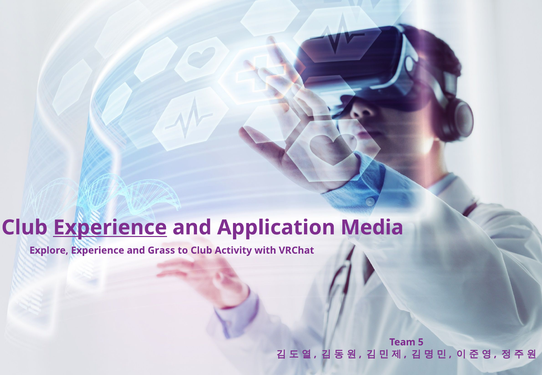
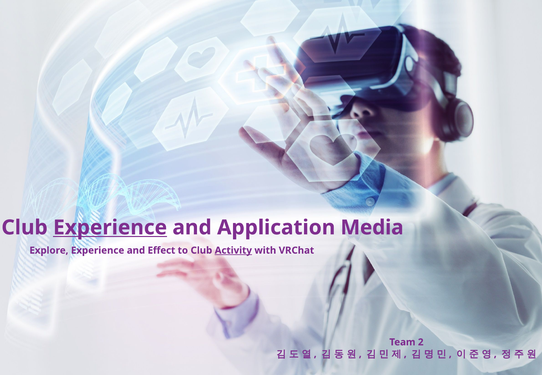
Grass: Grass -> Effect (161, 251)
Activity underline: none -> present (233, 251)
5: 5 -> 2 (421, 342)
